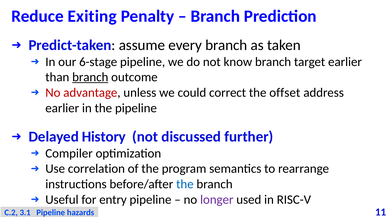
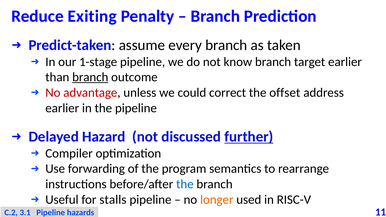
6-stage: 6-stage -> 1-stage (98, 62)
History: History -> Hazard (104, 137)
further underline: none -> present (249, 137)
correlation: correlation -> forwarding (96, 169)
entry: entry -> stalls (113, 200)
longer colour: purple -> orange (217, 200)
